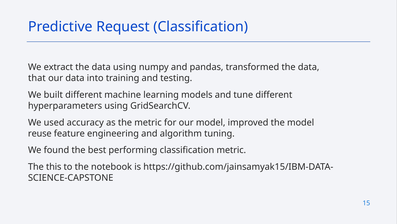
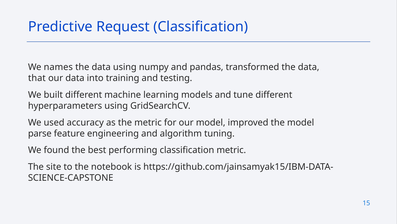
extract: extract -> names (58, 67)
reuse: reuse -> parse (40, 133)
this: this -> site (54, 166)
